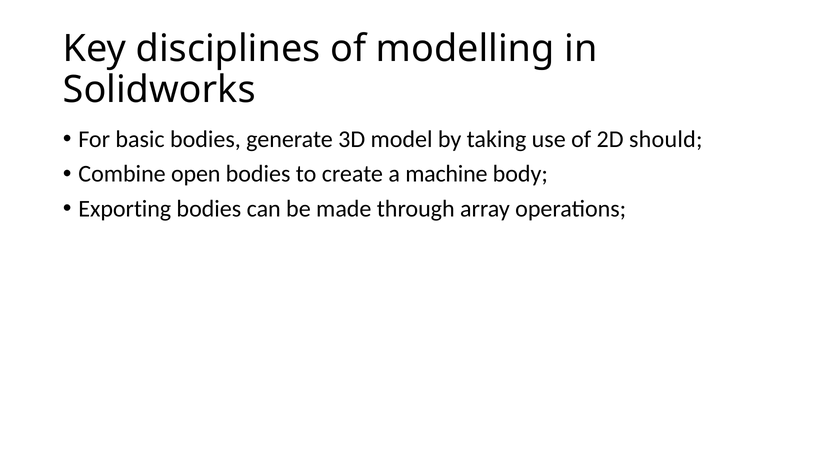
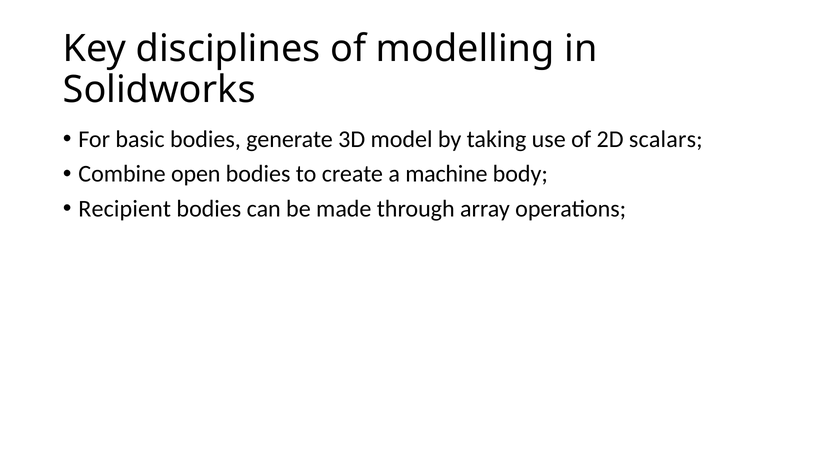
should: should -> scalars (666, 139)
Exporting: Exporting -> Recipient (125, 209)
